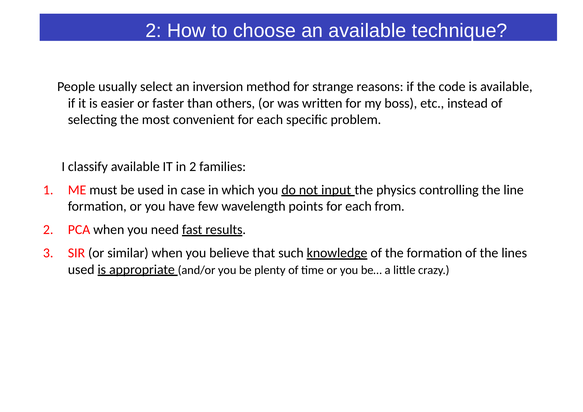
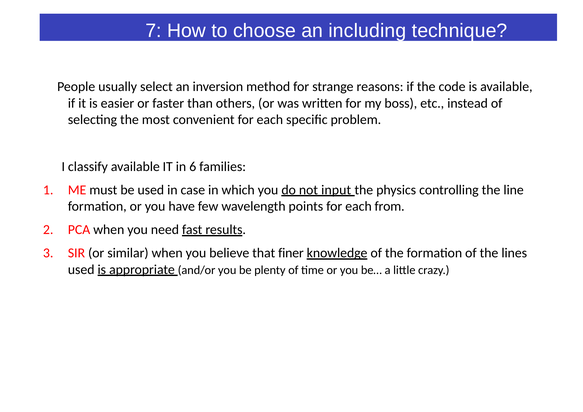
2: 2 -> 7 (154, 31)
an available: available -> including (367, 31)
in 2: 2 -> 6 (193, 166)
such: such -> finer (291, 253)
